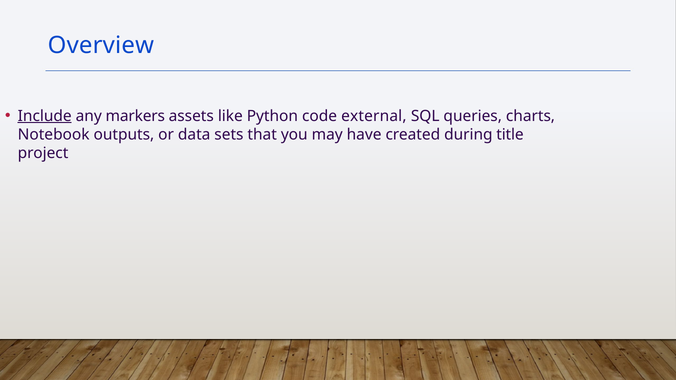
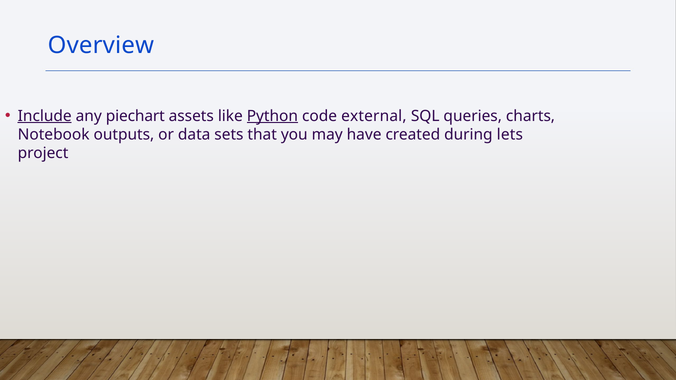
markers: markers -> piechart (135, 116)
Python underline: none -> present (272, 116)
title: title -> lets (510, 135)
